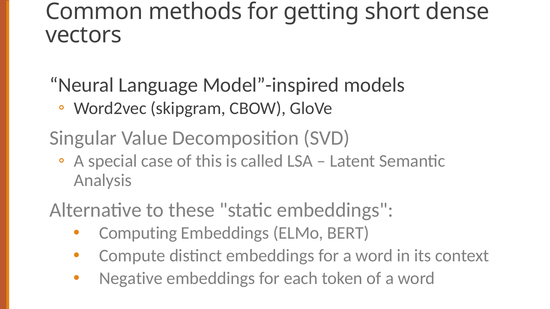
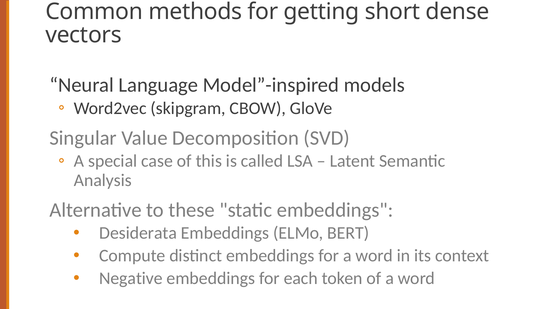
Computing: Computing -> Desiderata (138, 233)
